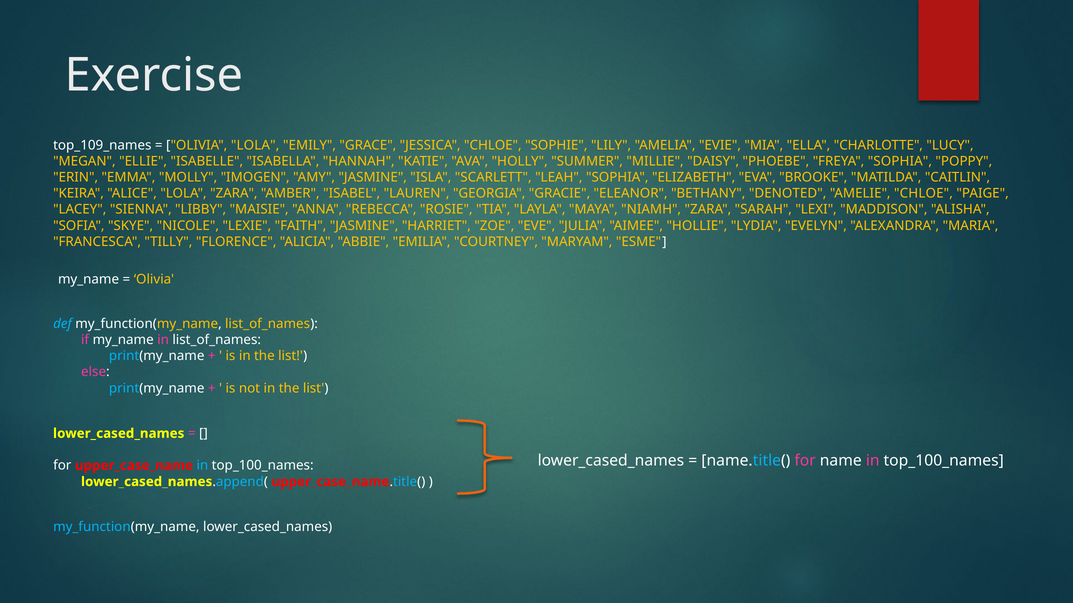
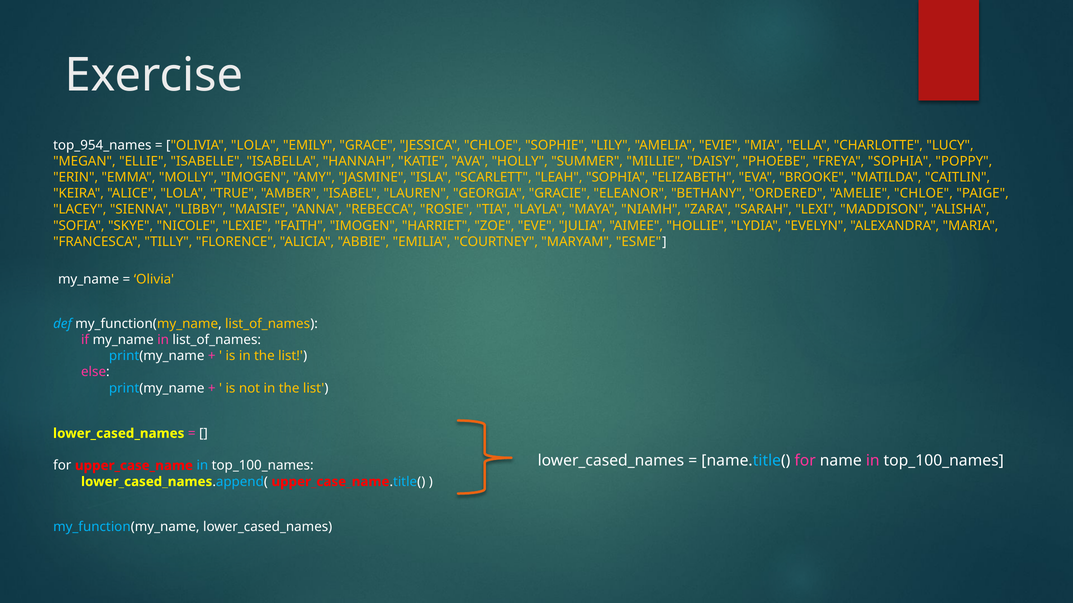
top_109_names: top_109_names -> top_954_names (102, 145)
LOLA ZARA: ZARA -> TRUE (234, 194)
DENOTED: DENOTED -> ORDERED (788, 194)
FAITH JASMINE: JASMINE -> IMOGEN (364, 226)
